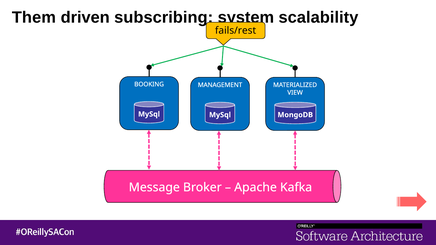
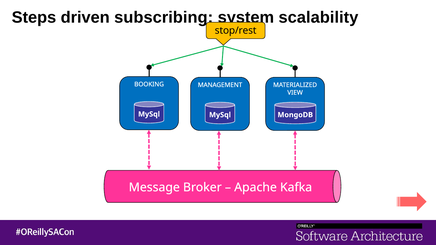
Them: Them -> Steps (34, 18)
fails/rest: fails/rest -> stop/rest (236, 31)
